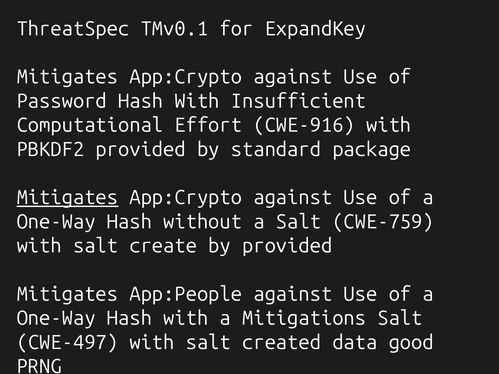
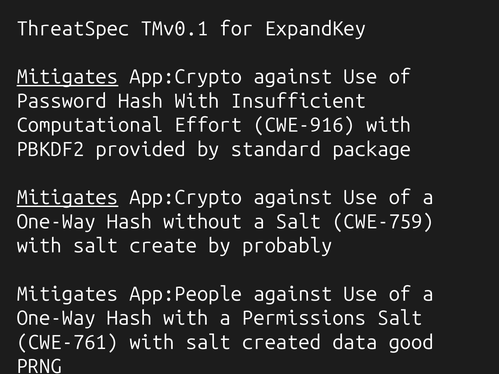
Mitigates underline: none -> present (67, 77)
by provided: provided -> probably (287, 246)
Mitigations: Mitigations -> Permissions (304, 319)
CWE-497: CWE-497 -> CWE-761 (67, 343)
